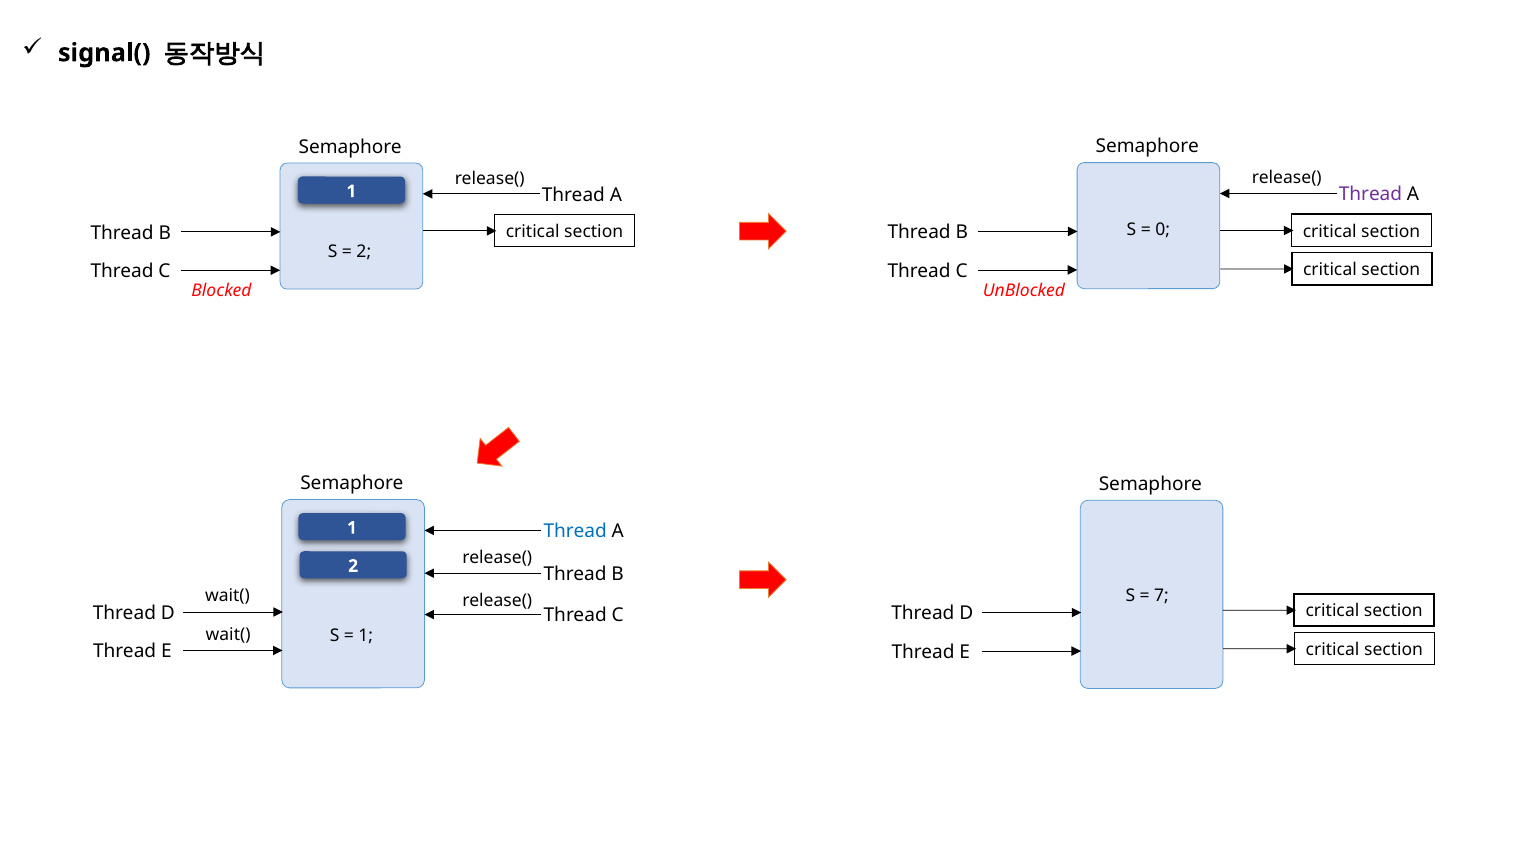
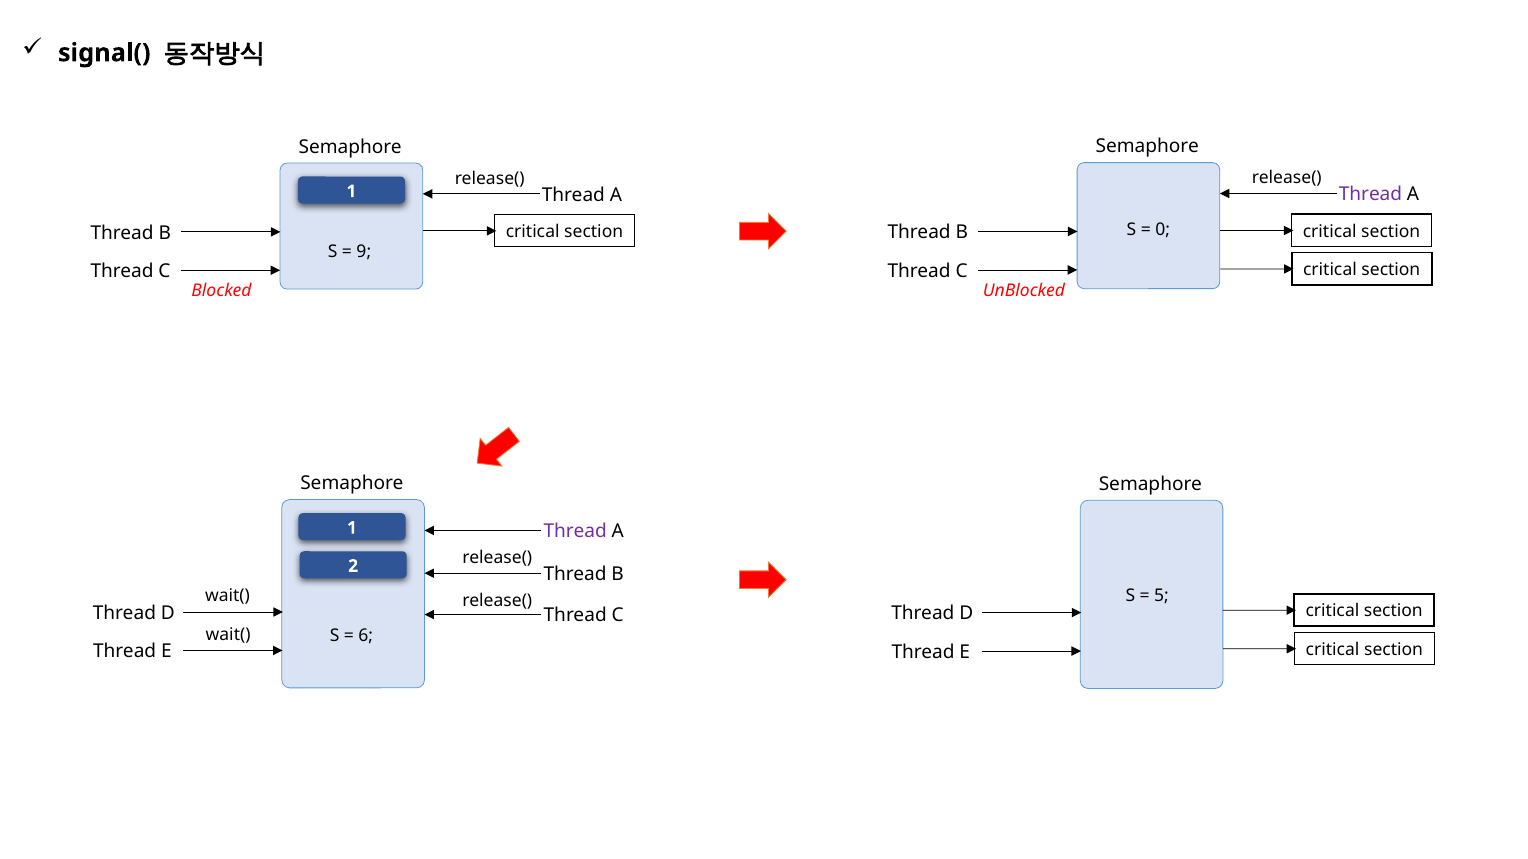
2: 2 -> 9 (364, 252)
Thread colour: blue -> purple (575, 532)
7: 7 -> 5 (1161, 596)
1: 1 -> 6 (366, 636)
